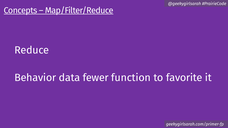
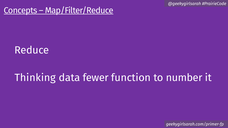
Behavior: Behavior -> Thinking (35, 78)
favorite: favorite -> number (184, 78)
